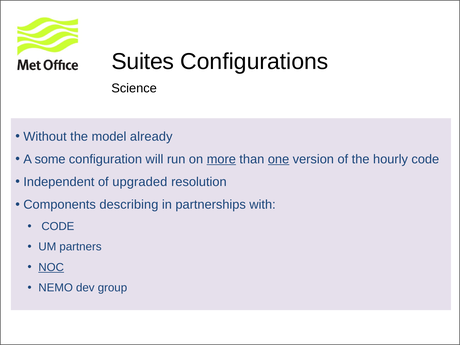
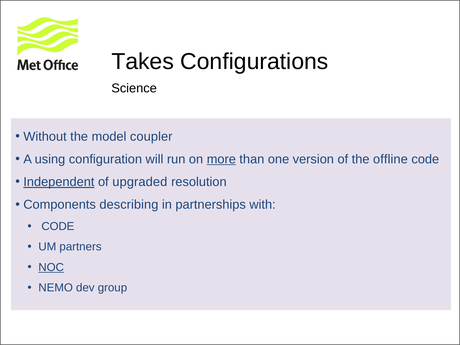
Suites: Suites -> Takes (143, 62)
already: already -> coupler (151, 137)
some: some -> using (50, 159)
one underline: present -> none (279, 159)
hourly: hourly -> offline (390, 159)
Independent underline: none -> present (59, 182)
